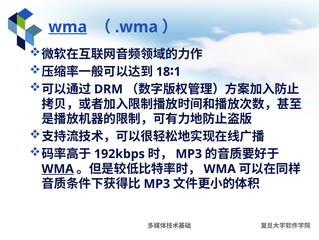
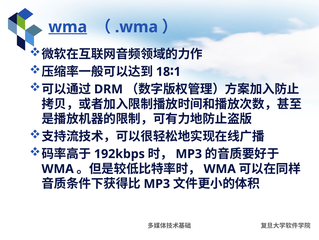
WMA underline: present -> none (58, 168)
